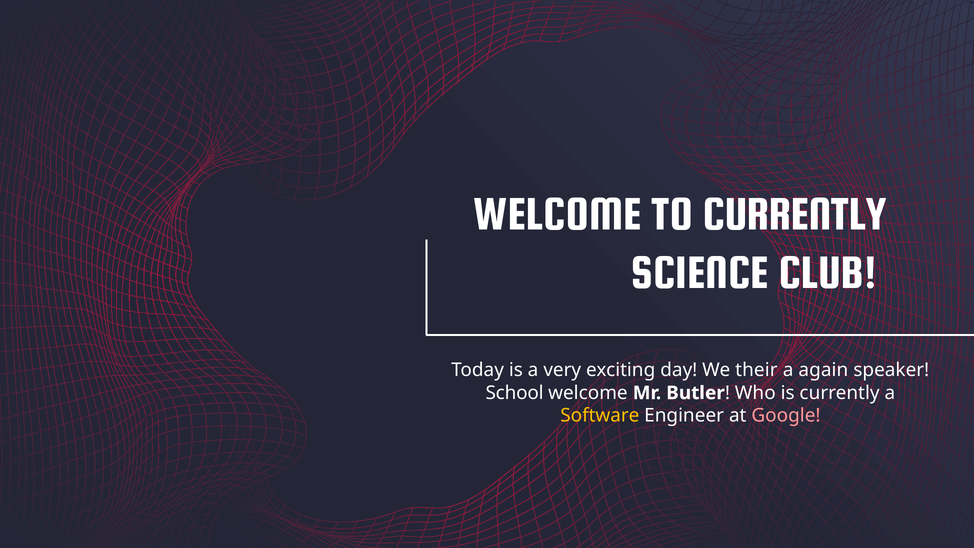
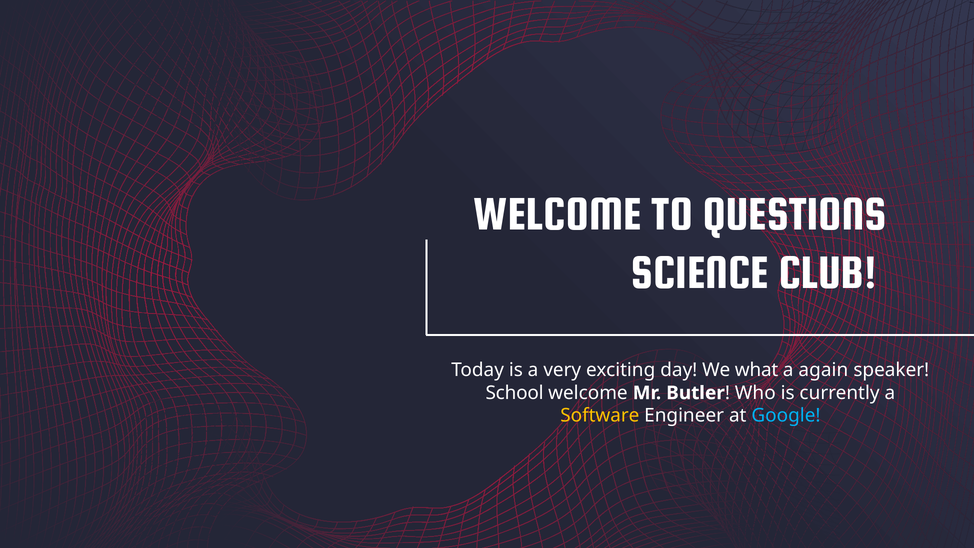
TO CURRENTLY: CURRENTLY -> QUESTIONS (795, 214)
their: their -> what (757, 370)
Google colour: pink -> light blue (786, 416)
